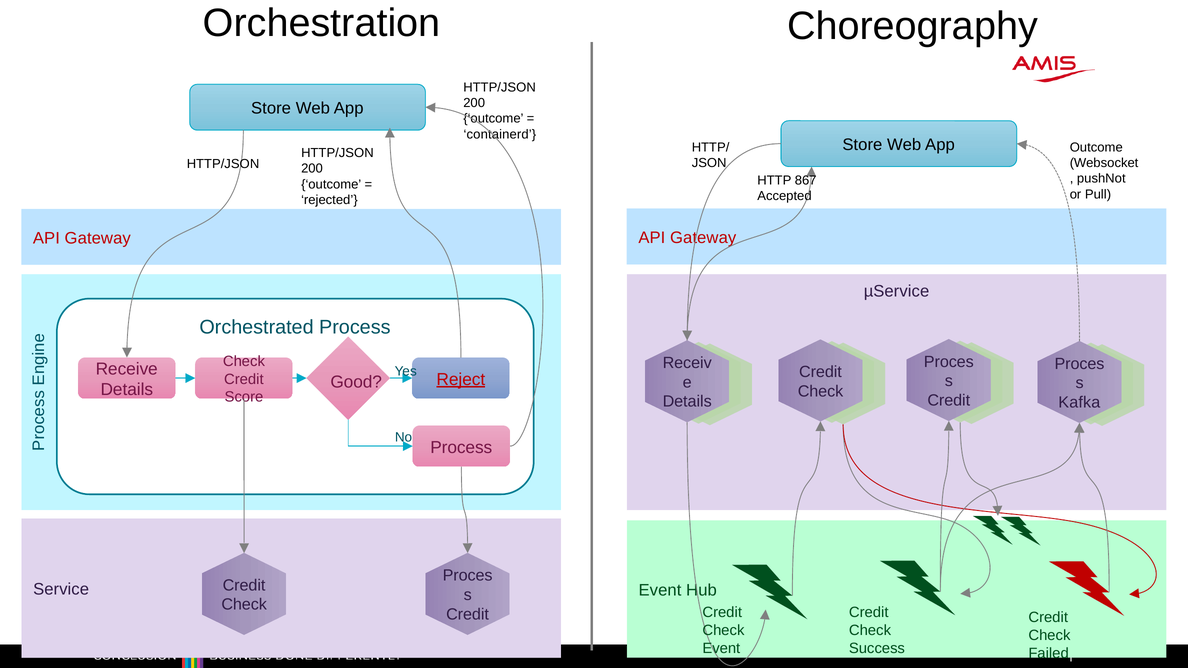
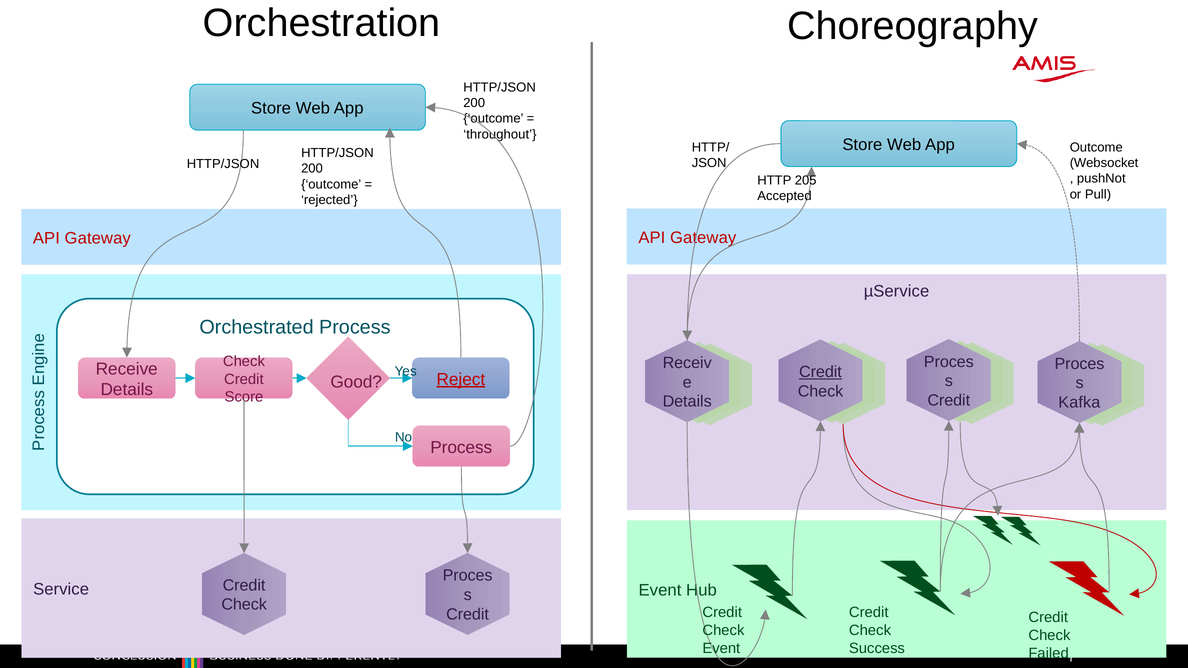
containerd: containerd -> throughout (500, 134)
867: 867 -> 205 (806, 180)
Credit underline: none -> present (820, 372)
